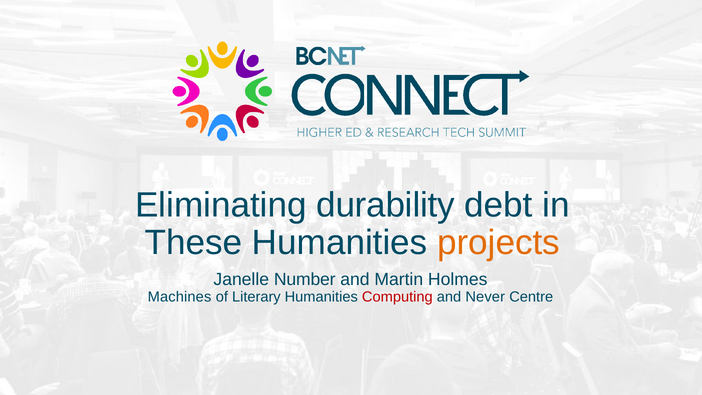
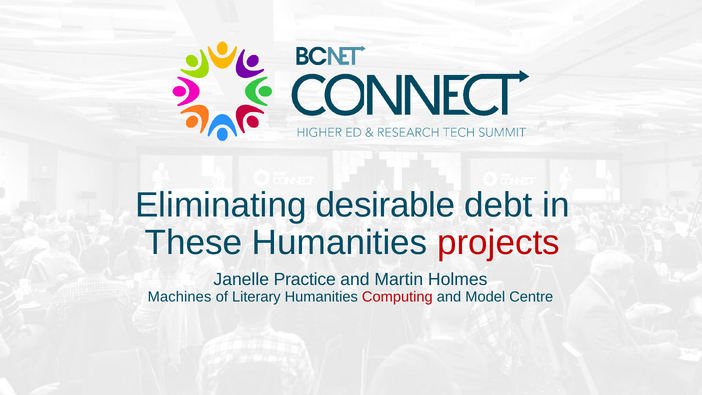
durability: durability -> desirable (386, 205)
projects colour: orange -> red (498, 243)
Number: Number -> Practice (305, 279)
Never: Never -> Model (485, 297)
